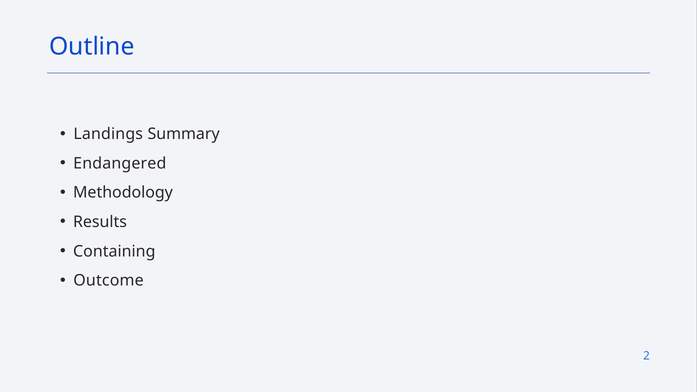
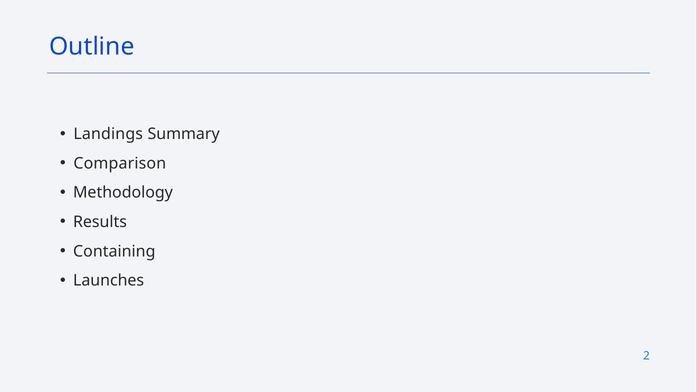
Endangered: Endangered -> Comparison (120, 163)
Outcome: Outcome -> Launches (109, 281)
